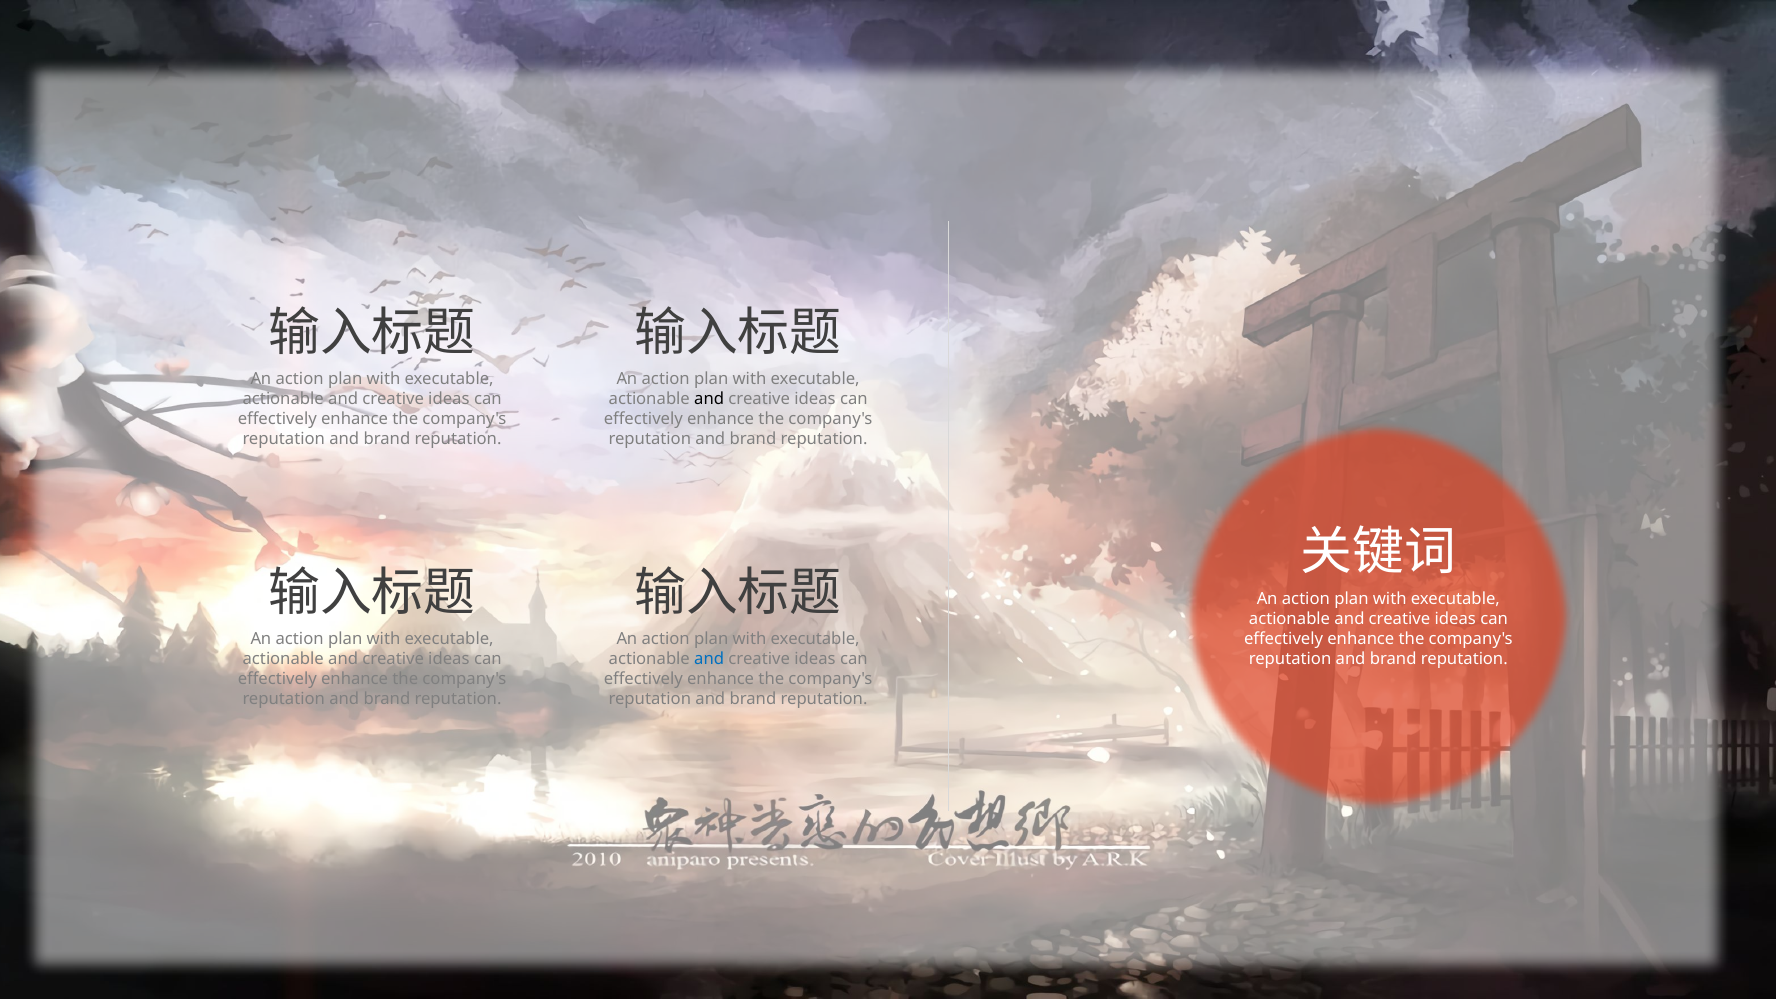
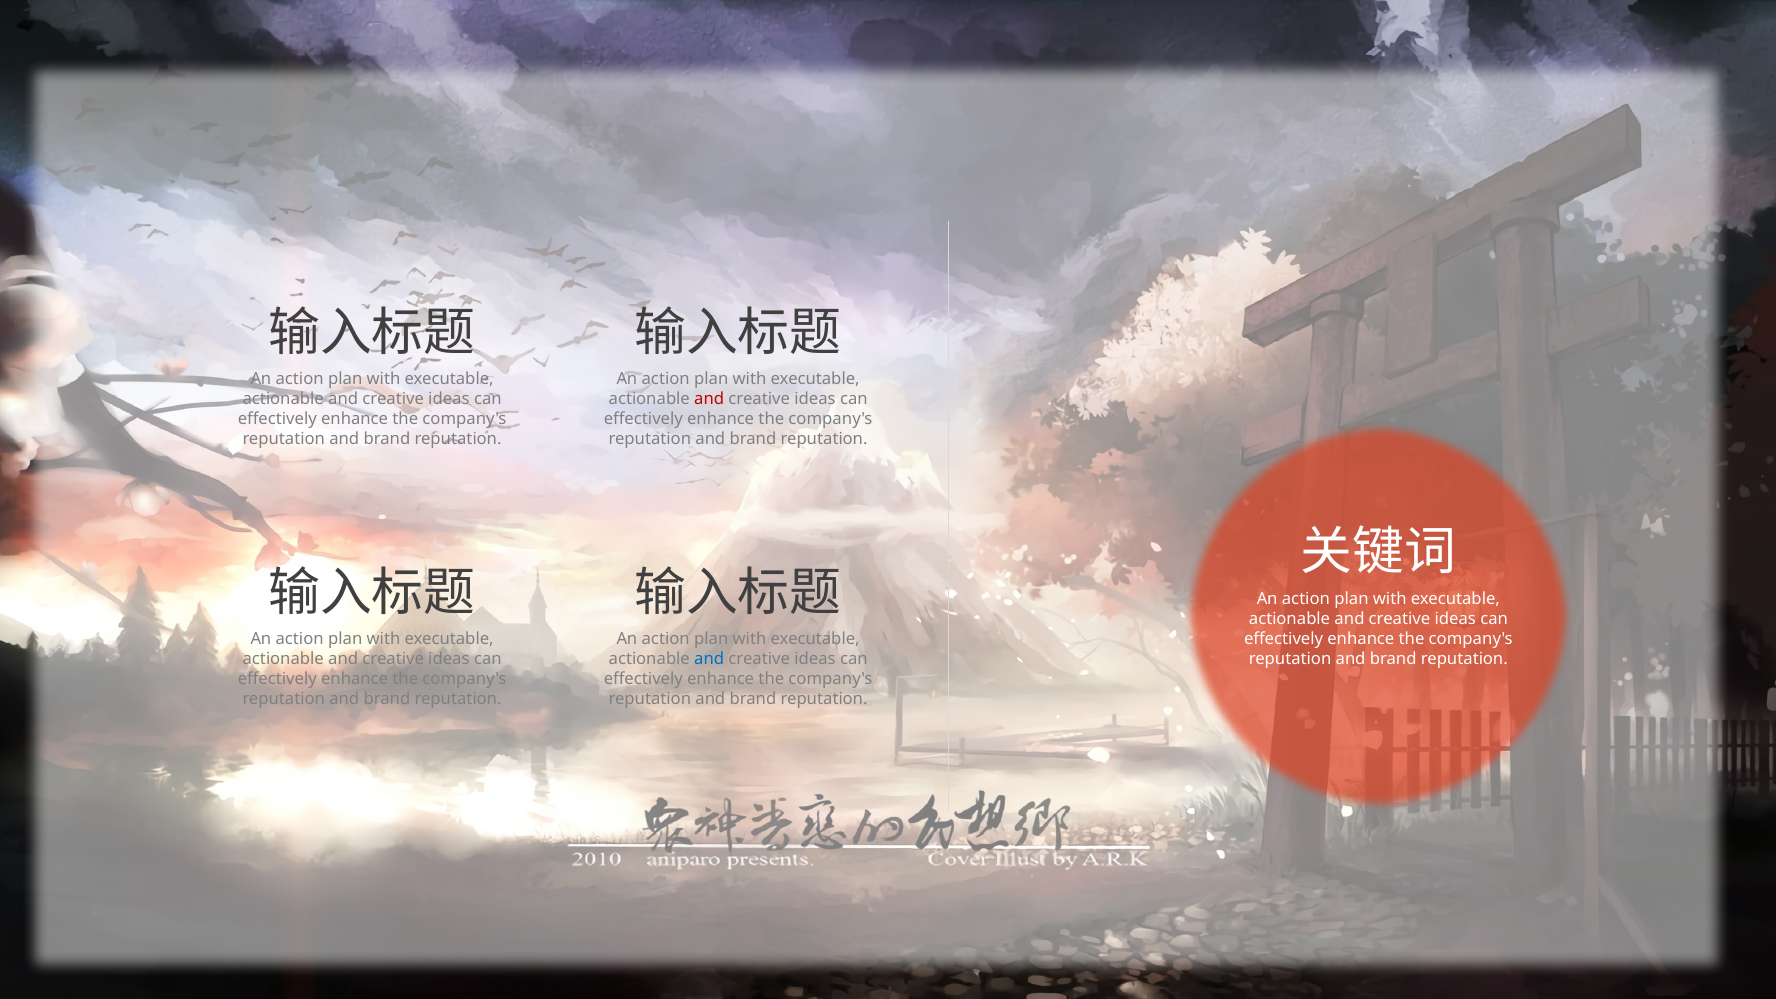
and colour: black -> red (709, 399)
